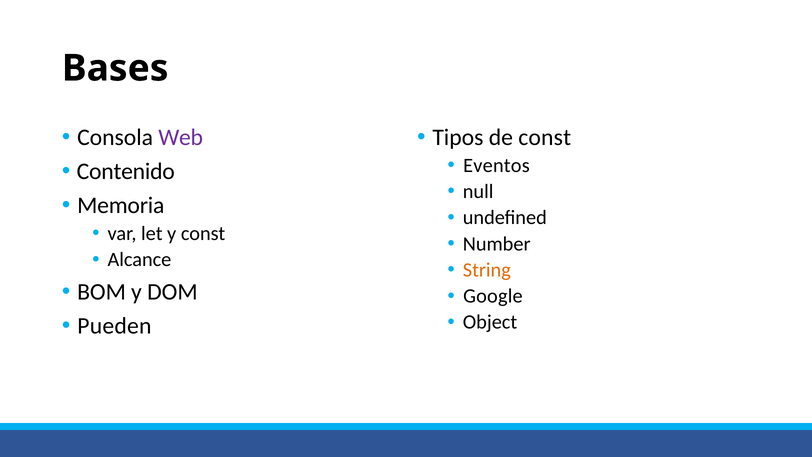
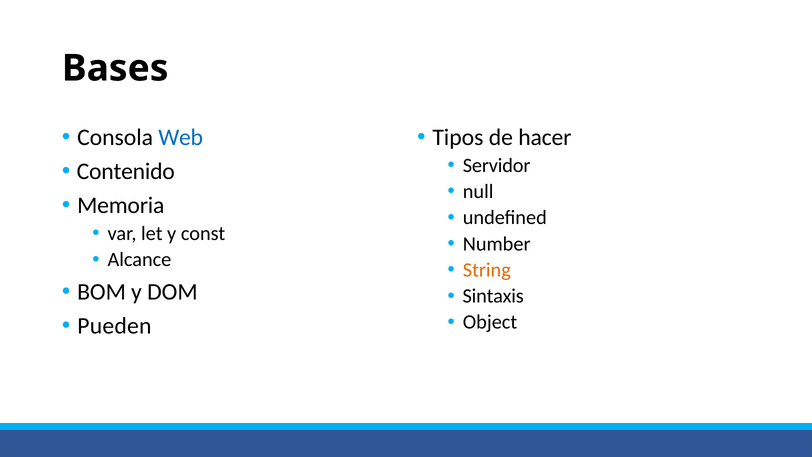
Web colour: purple -> blue (181, 137)
de const: const -> hacer (545, 137)
Eventos: Eventos -> Servidor (497, 165)
Google: Google -> Sintaxis (493, 296)
